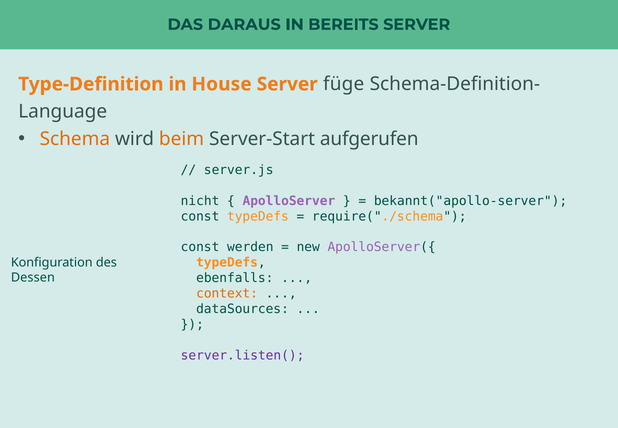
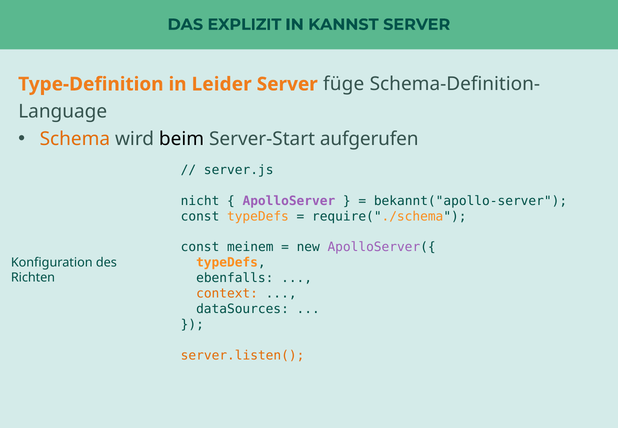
DARAUS: DARAUS -> EXPLIZIT (244, 25)
BEREITS: BEREITS -> KANNST (343, 25)
House: House -> Leider (222, 84)
beim colour: orange -> black (182, 139)
werden: werden -> meinem (250, 247)
Dessen: Dessen -> Richten (33, 277)
server.listen( colour: purple -> orange (243, 355)
